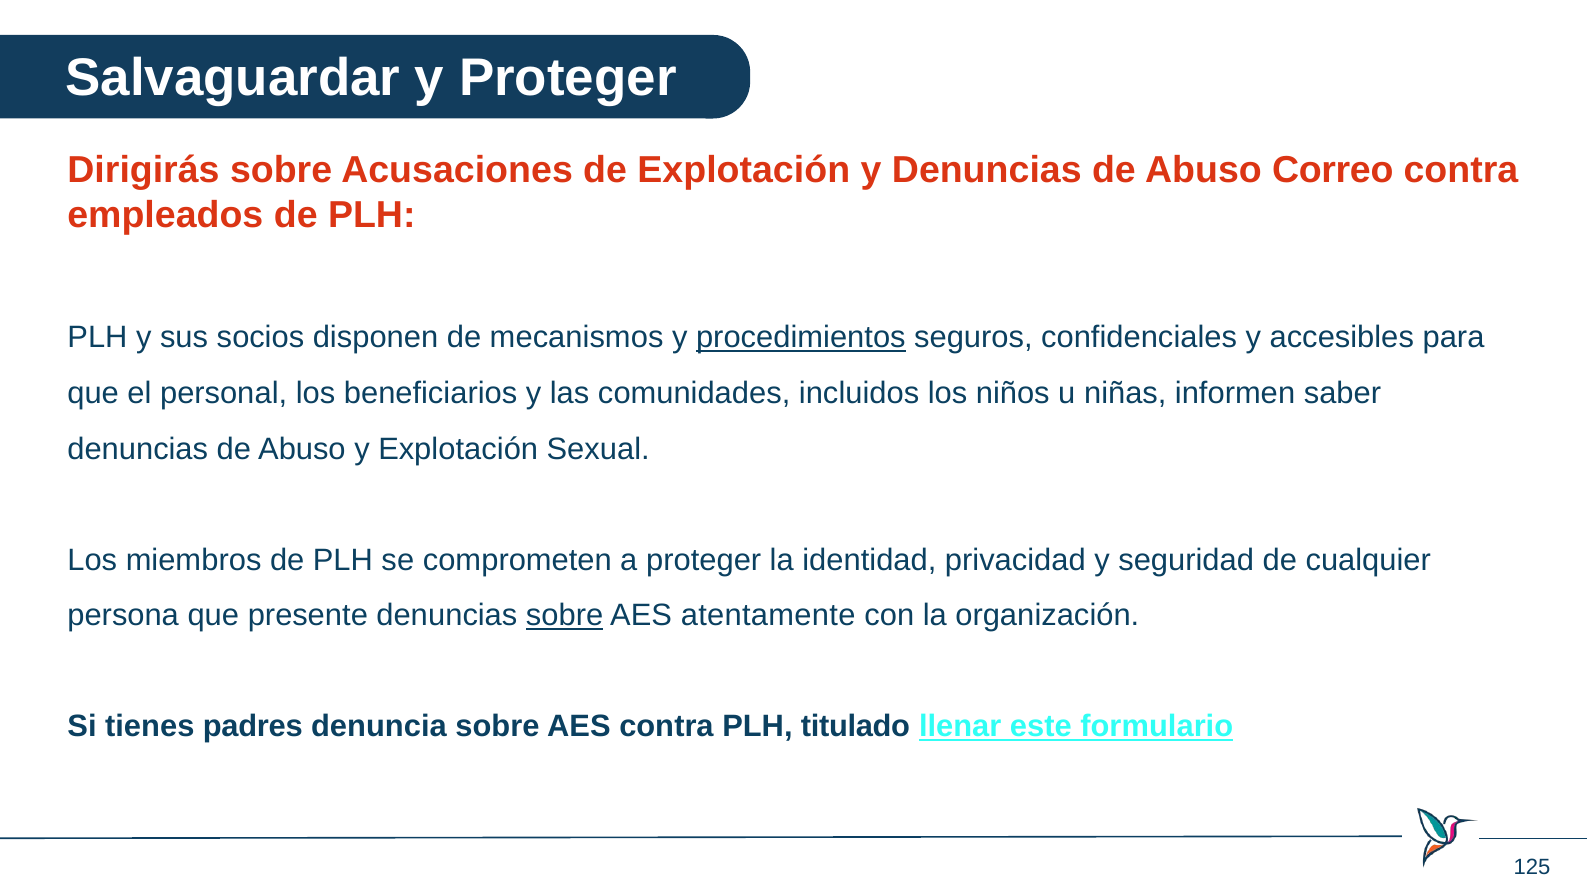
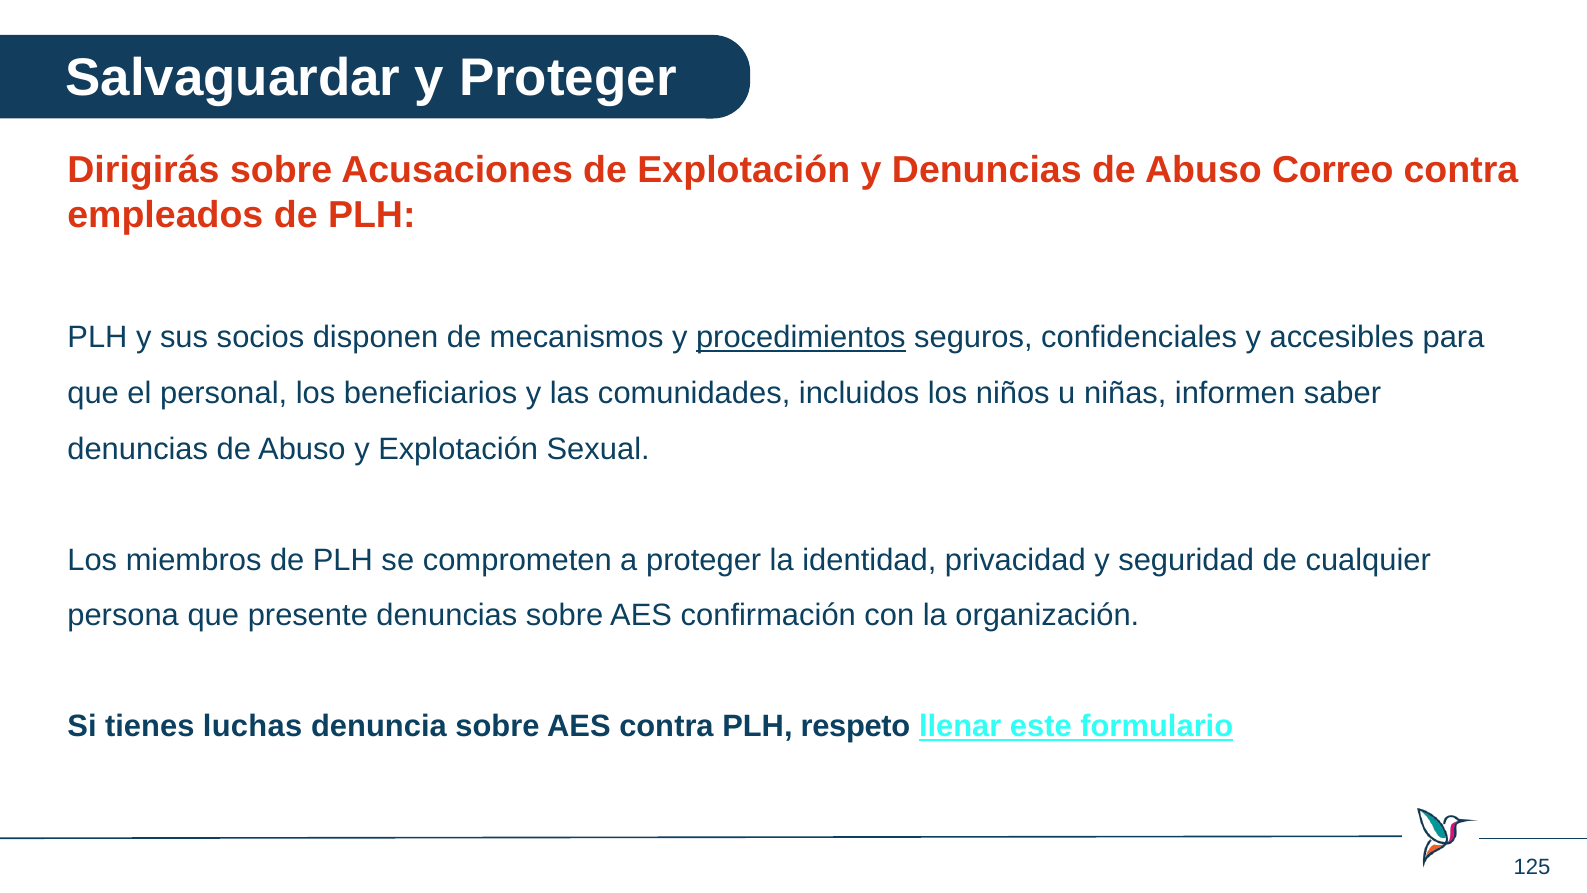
sobre underline: present -> none (565, 615)
atentamente: atentamente -> confirmación (768, 615)
padres: padres -> luchas (253, 726)
titulado: titulado -> respeto (855, 726)
